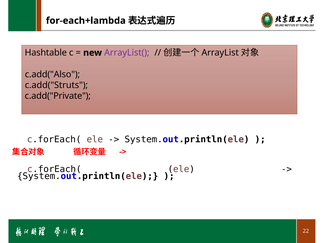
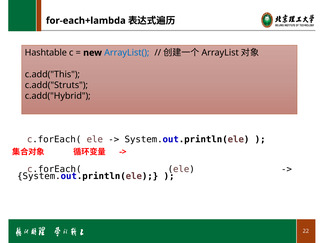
ArrayList( colour: purple -> blue (127, 53)
c.add("Also: c.add("Also -> c.add("This (52, 74)
c.add("Private: c.add("Private -> c.add("Hybrid (58, 96)
